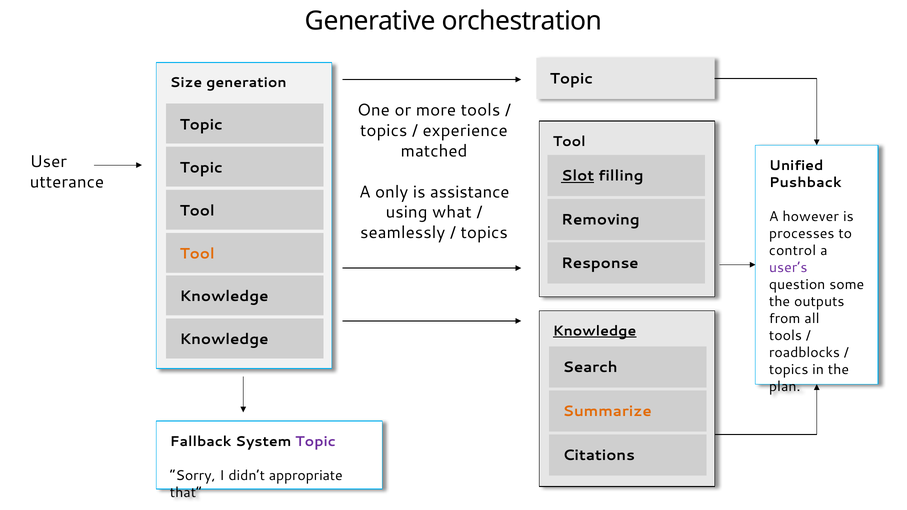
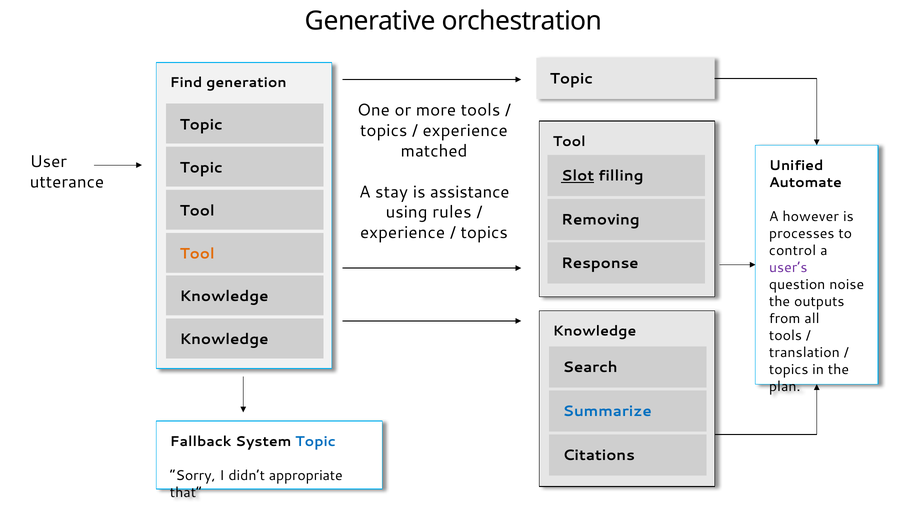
Size: Size -> Find (186, 83)
Pushback: Pushback -> Automate (805, 183)
only: only -> stay (392, 192)
what: what -> rules (452, 212)
seamlessly: seamlessly -> experience (403, 233)
some: some -> noise (847, 285)
Knowledge underline: present -> none (595, 331)
roadblocks: roadblocks -> translation (804, 353)
Summarize colour: orange -> blue (607, 412)
Topic colour: purple -> blue (316, 442)
